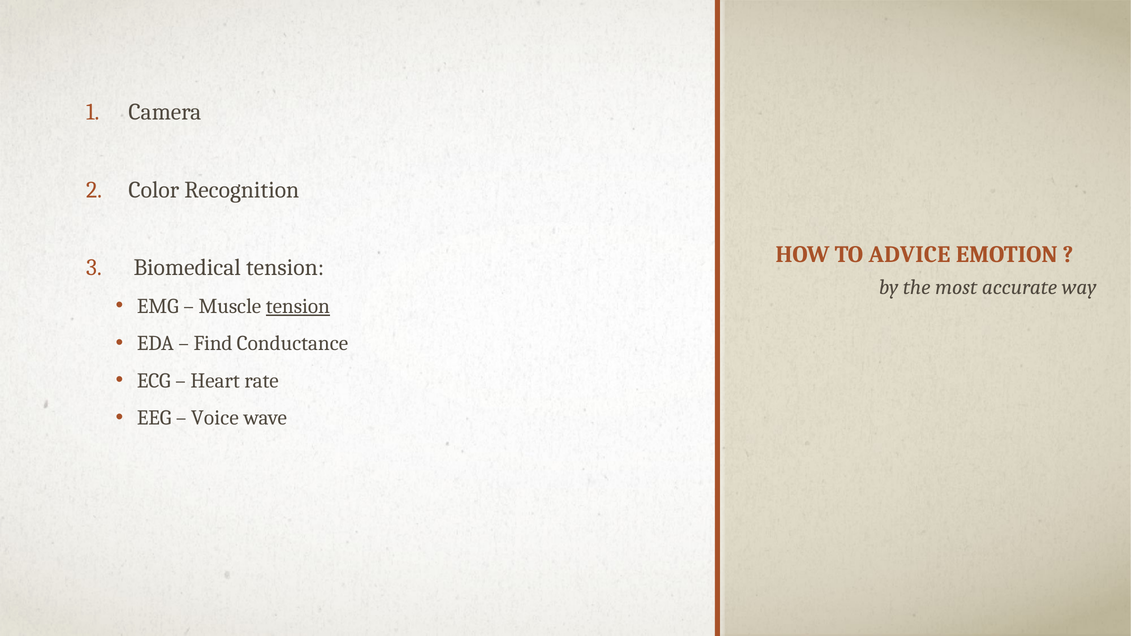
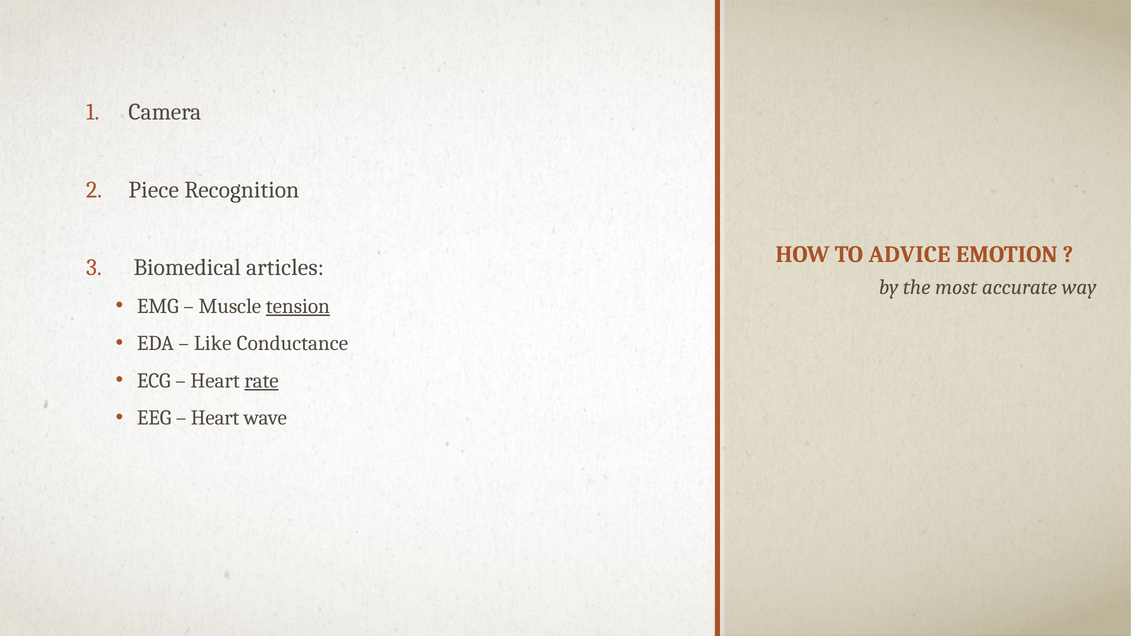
Color: Color -> Piece (154, 190)
Biomedical tension: tension -> articles (285, 268)
Find: Find -> Like (213, 343)
rate underline: none -> present (262, 381)
Voice: Voice -> Heart (215, 418)
